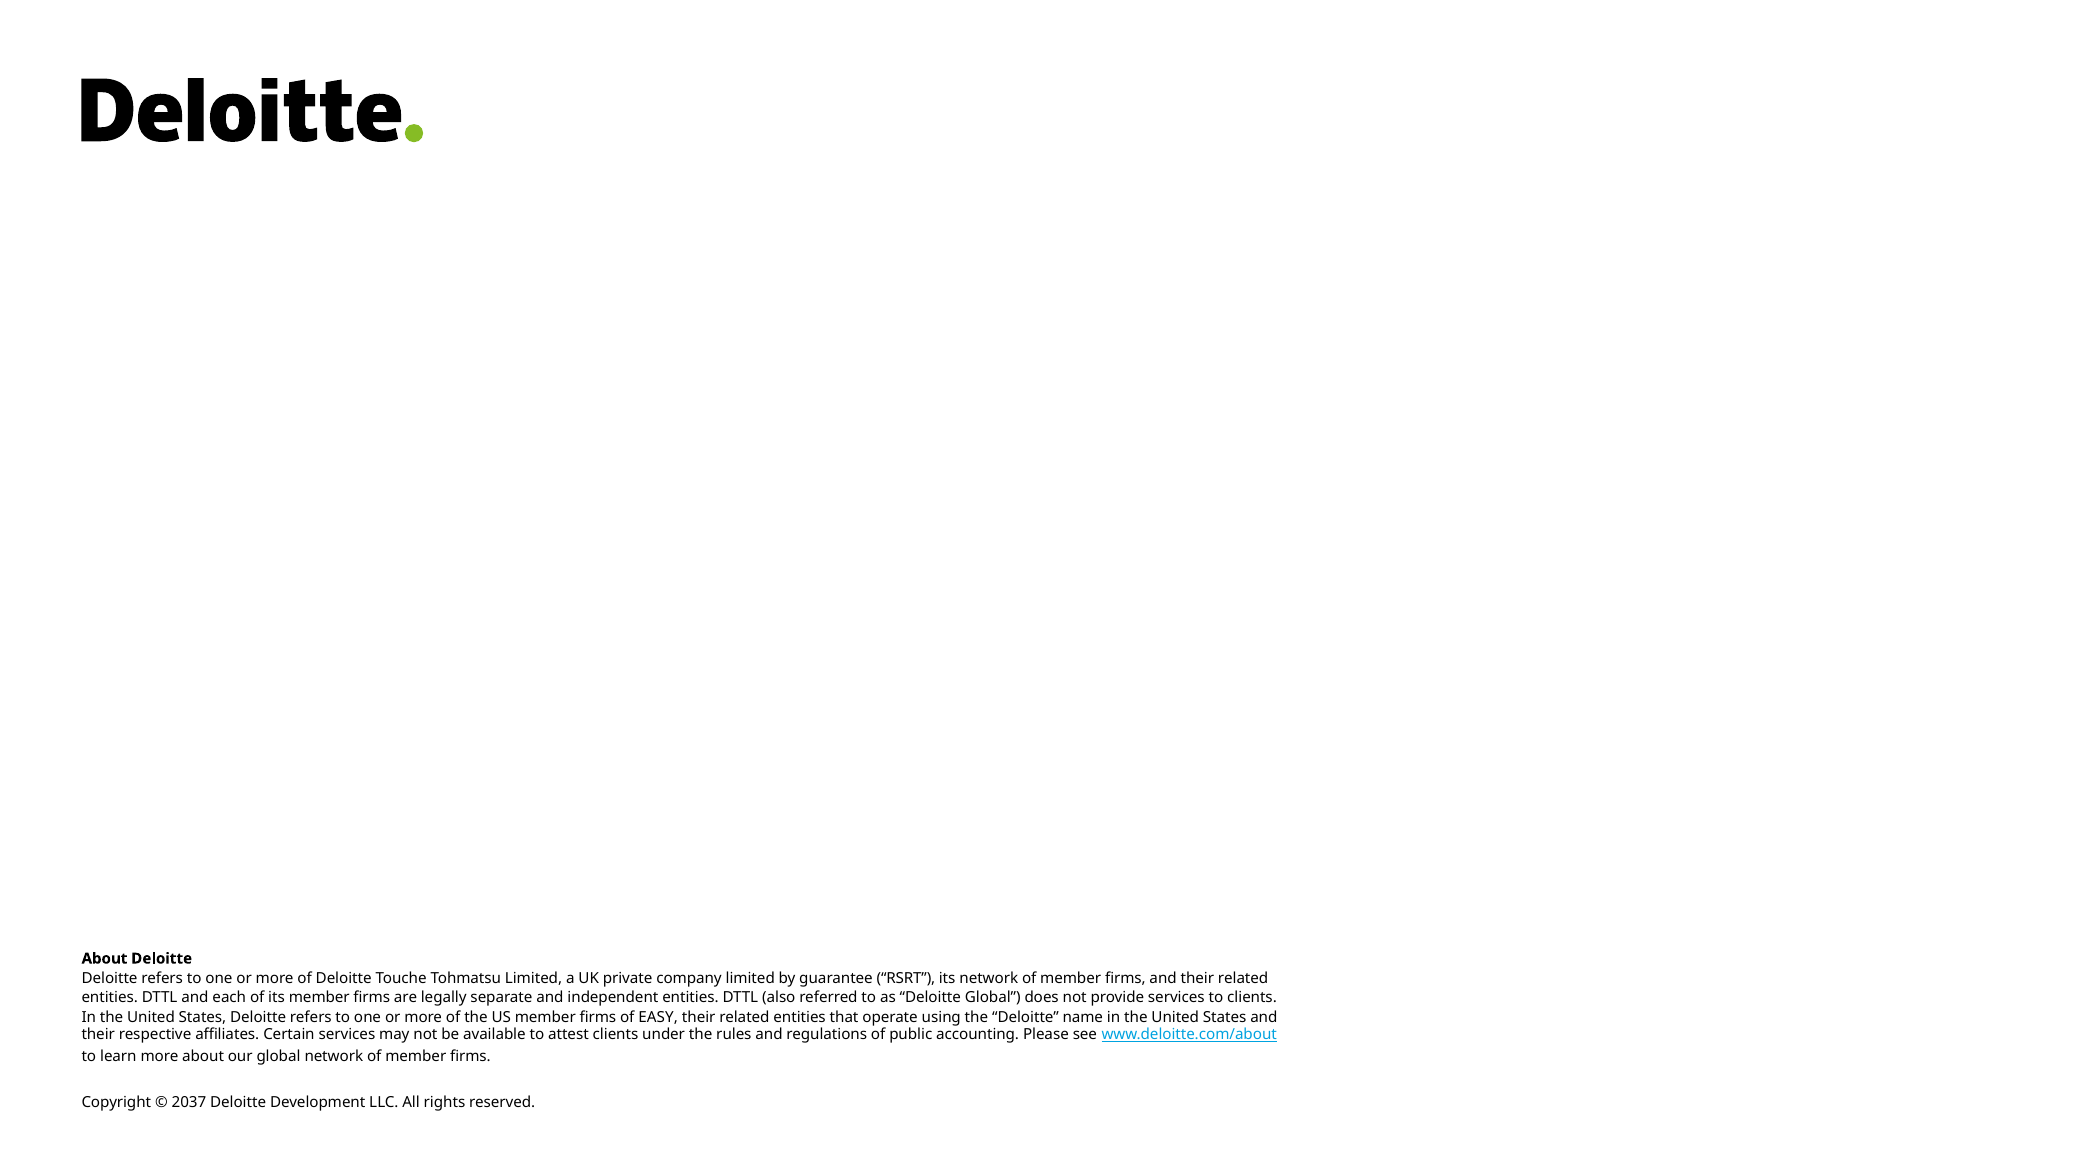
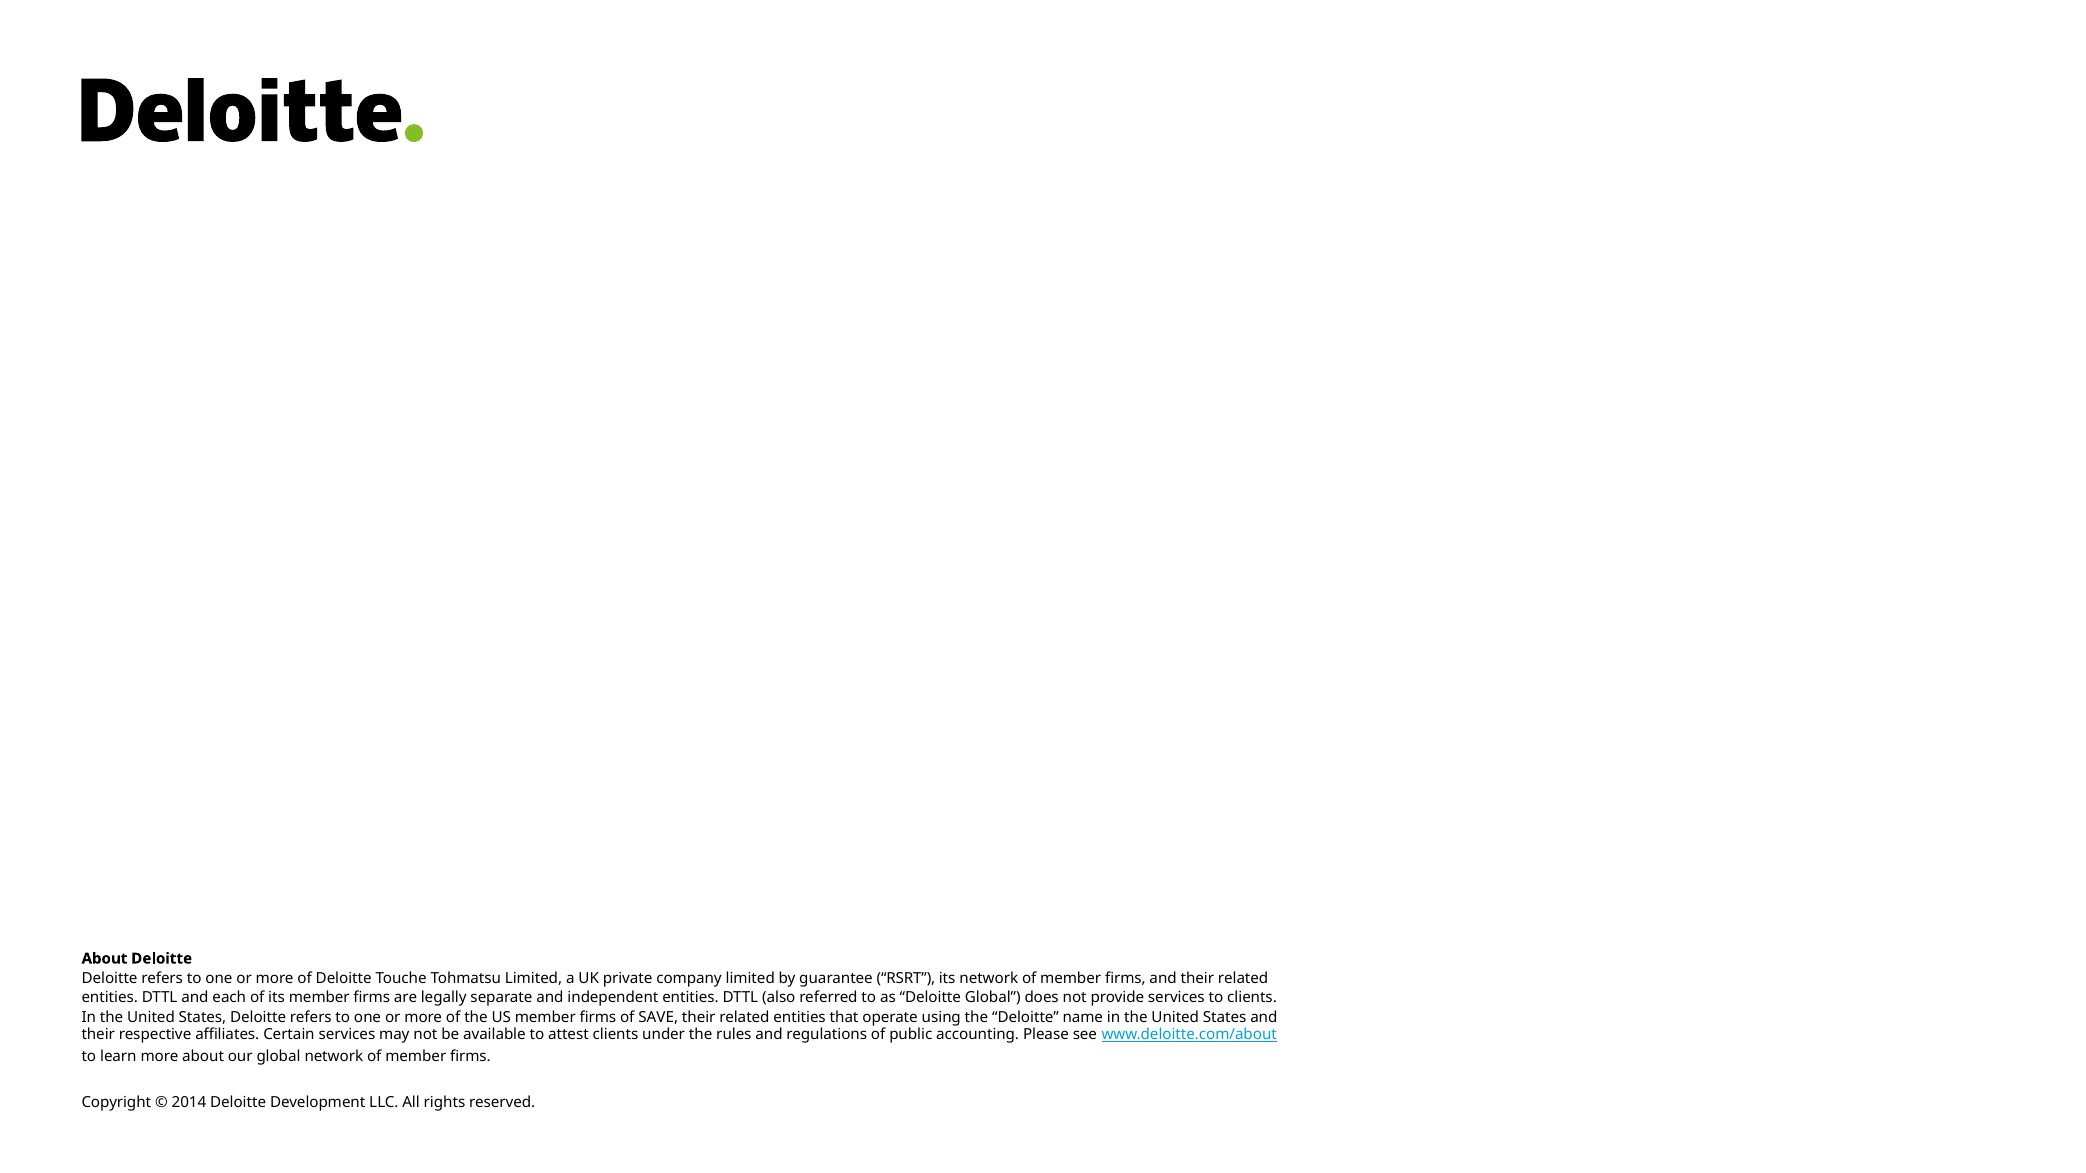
EASY: EASY -> SAVE (658, 1018)
2037: 2037 -> 2014 (189, 1102)
